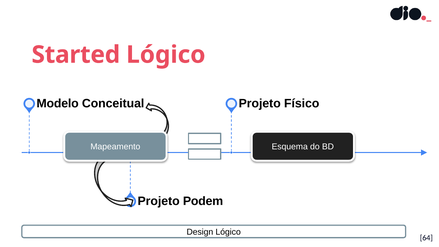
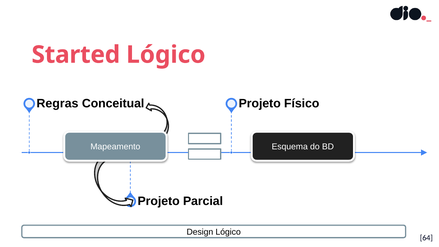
Modelo: Modelo -> Regras (57, 104)
Podem: Podem -> Parcial (203, 201)
